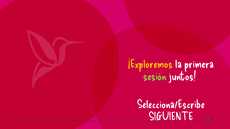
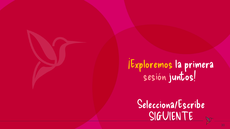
sesión colour: light green -> pink (155, 77)
